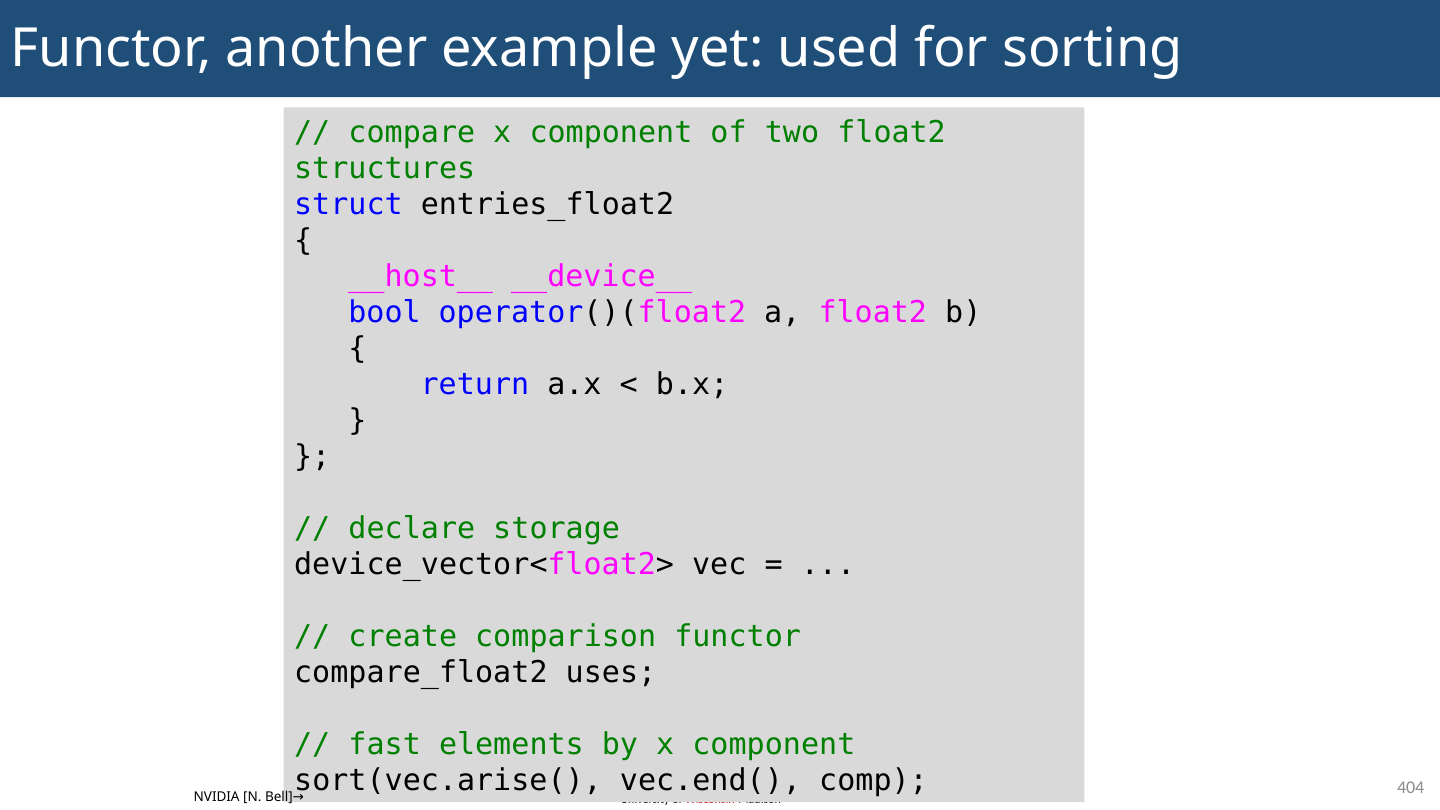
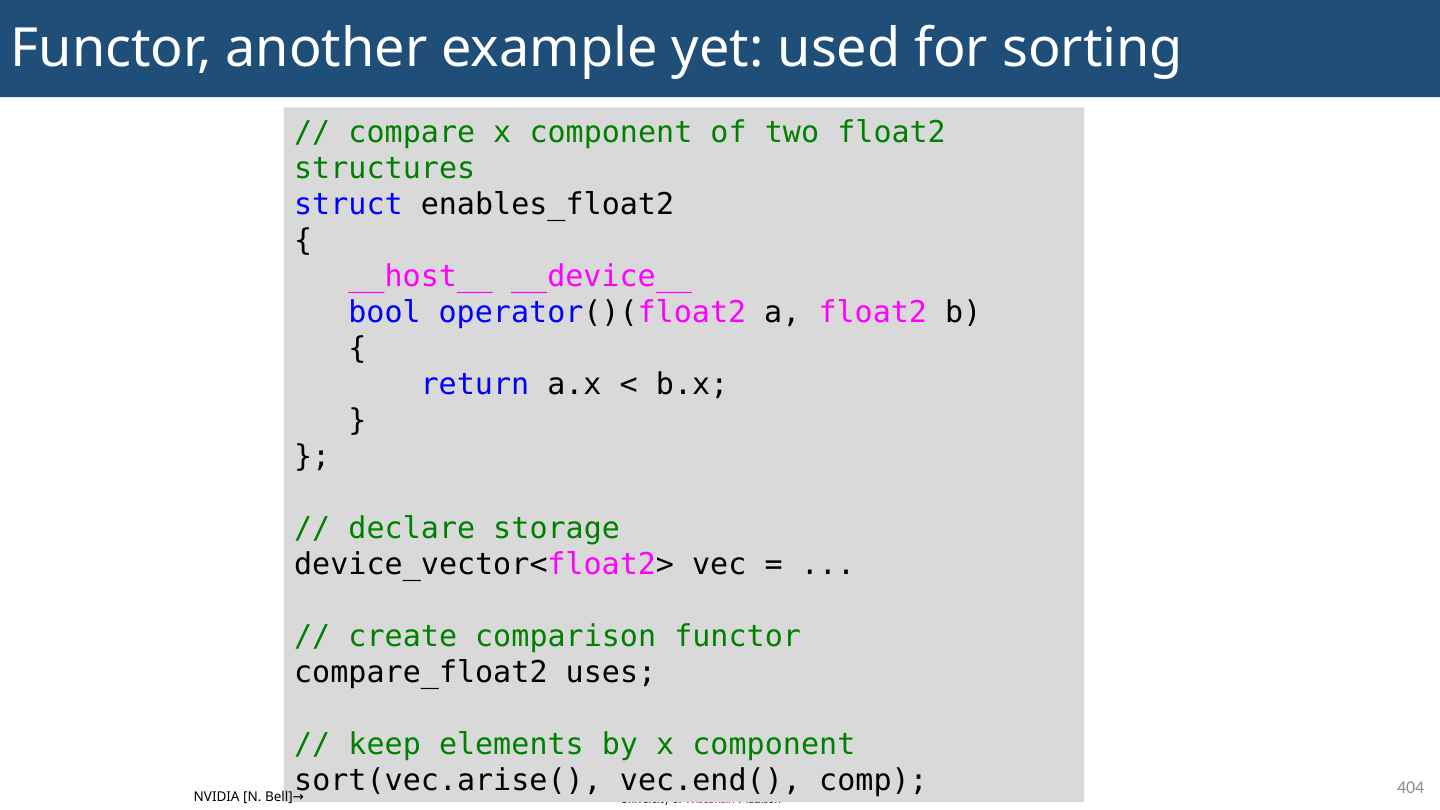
entries_float2: entries_float2 -> enables_float2 (547, 205)
fast: fast -> keep (385, 745)
